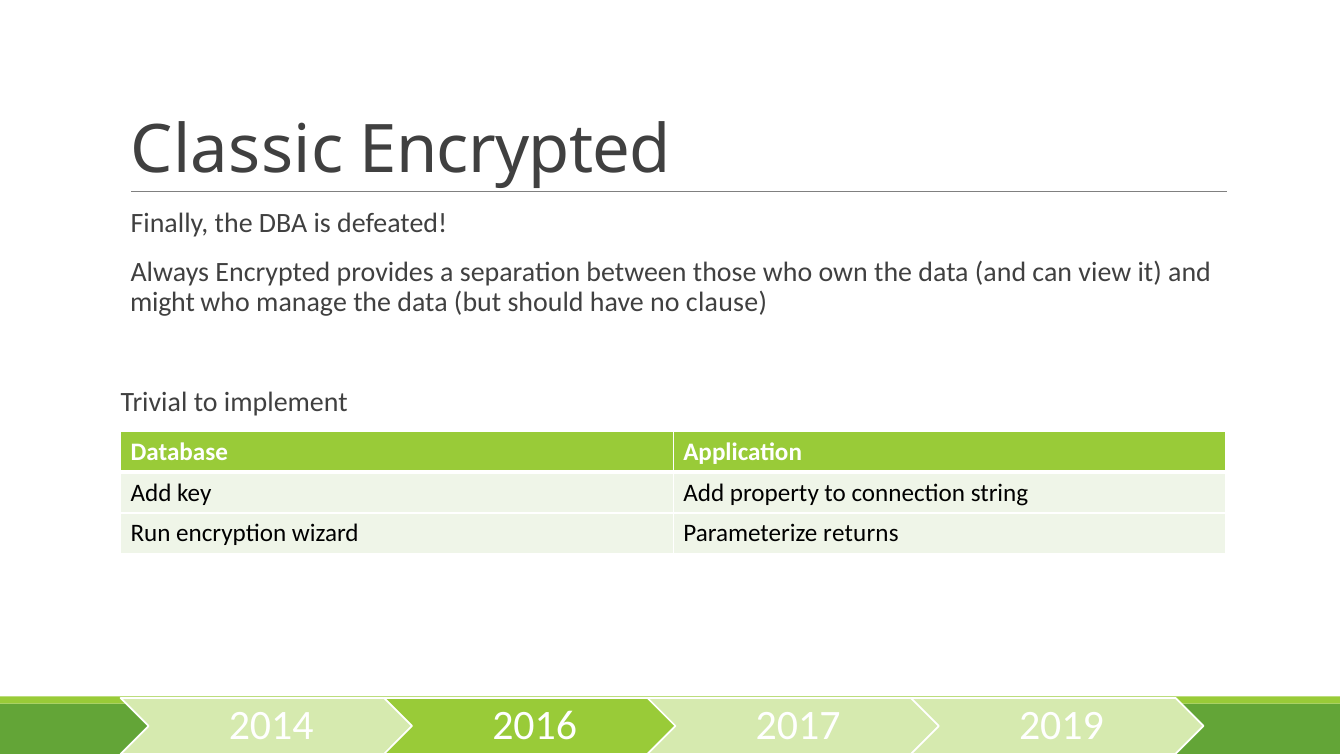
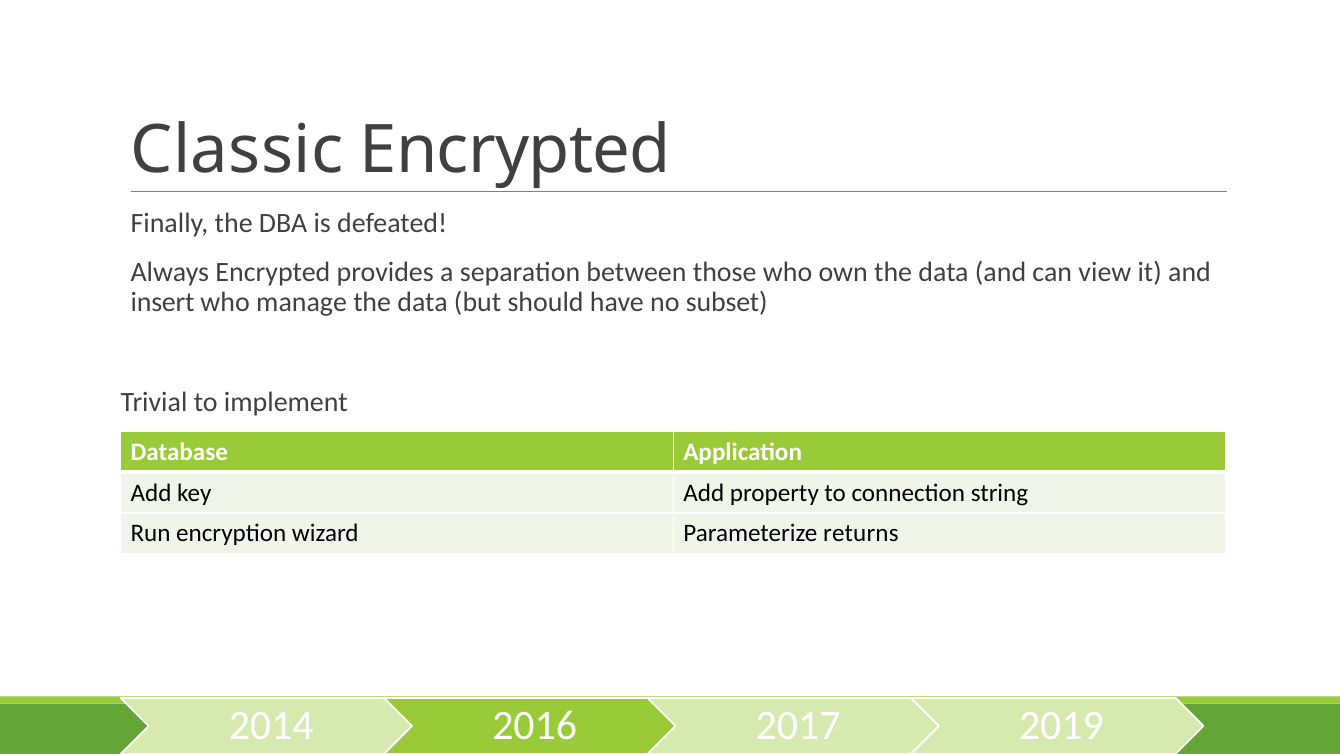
might: might -> insert (163, 303)
clause: clause -> subset (727, 303)
